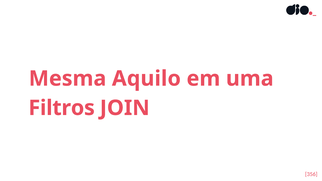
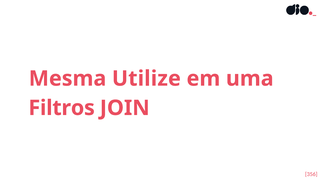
Aquilo: Aquilo -> Utilize (146, 79)
